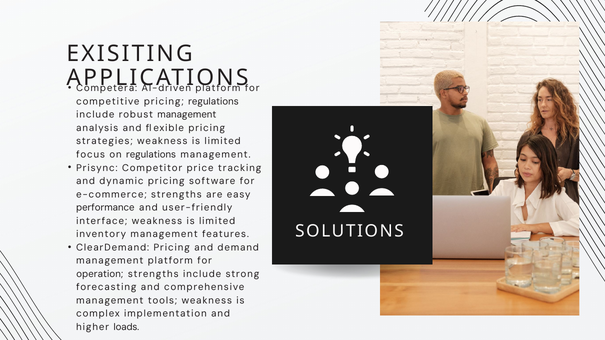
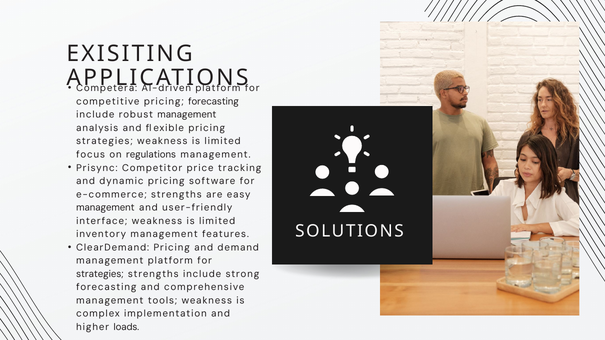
pricing regulations: regulations -> forecasting (214, 102)
performance: performance -> management (105, 208)
operation: operation -> strategies (100, 274)
